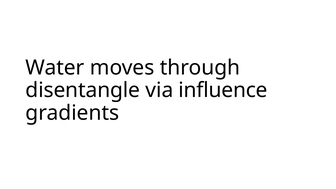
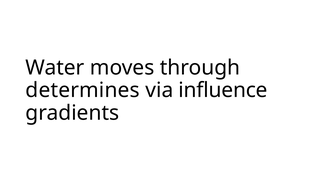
disentangle: disentangle -> determines (83, 90)
